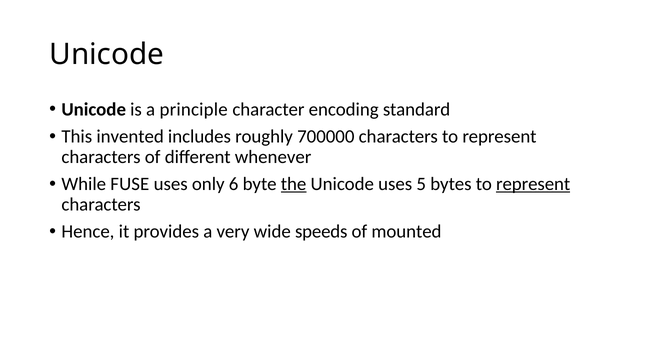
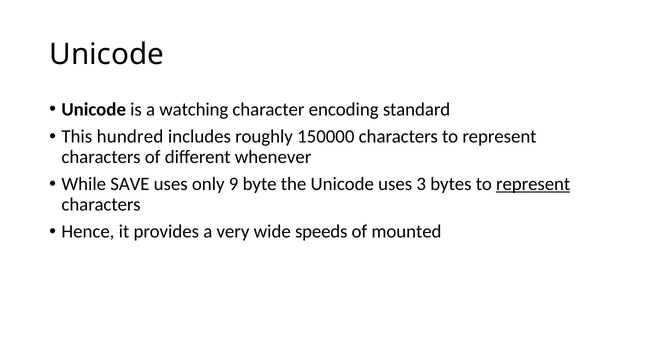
principle: principle -> watching (194, 109)
invented: invented -> hundred (130, 137)
700000: 700000 -> 150000 (326, 137)
FUSE: FUSE -> SAVE (130, 184)
6: 6 -> 9 (234, 184)
the underline: present -> none (294, 184)
5: 5 -> 3 (421, 184)
